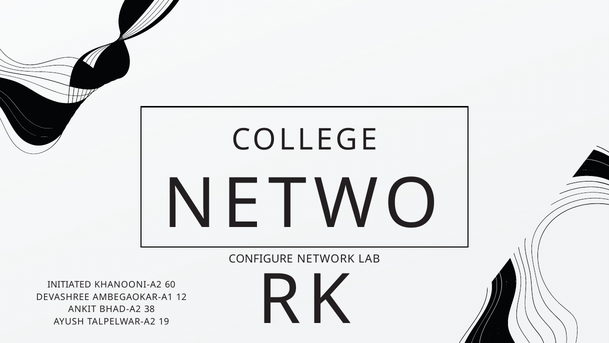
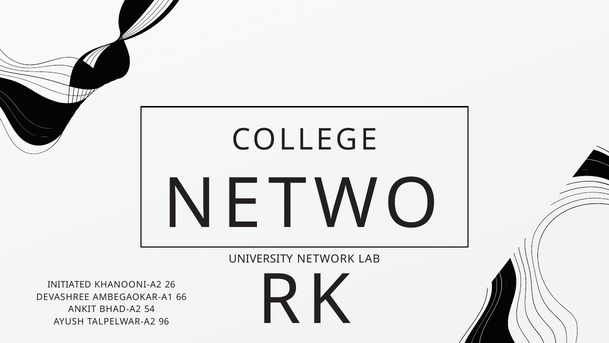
CONFIGURE: CONFIGURE -> UNIVERSITY (261, 259)
60: 60 -> 26 (170, 284)
12: 12 -> 66 (181, 297)
38: 38 -> 54 (149, 309)
19: 19 -> 96 (164, 322)
